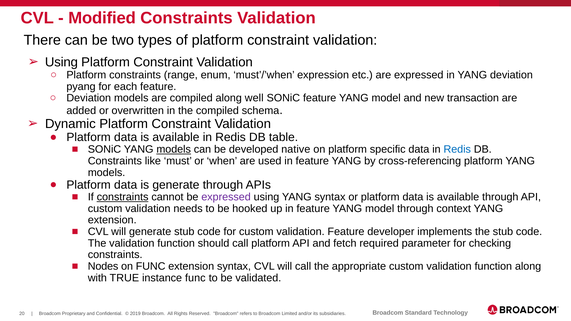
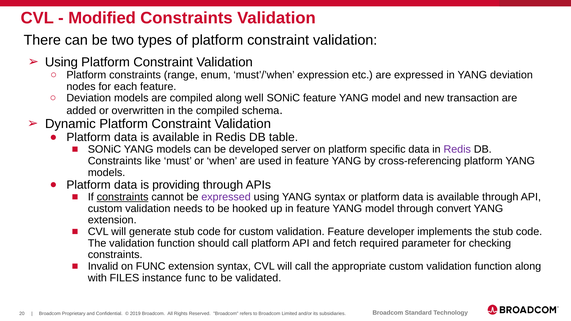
pyang: pyang -> nodes (81, 87)
models underline: present -> none (174, 150)
native: native -> server (296, 150)
Redis colour: blue -> purple (457, 150)
is generate: generate -> providing (176, 185)
context: context -> convert (454, 209)
Nodes: Nodes -> Invalid (103, 266)
TRUE: TRUE -> FILES (124, 278)
